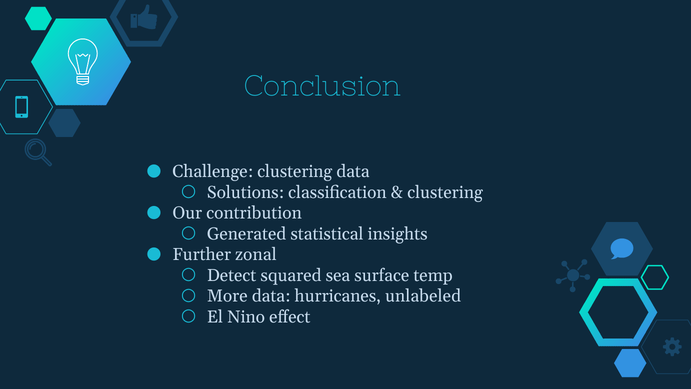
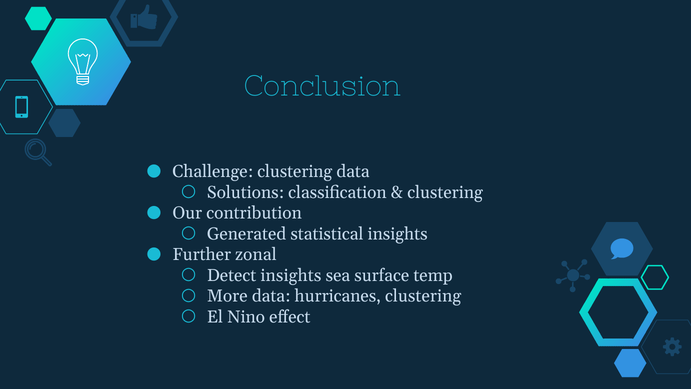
Detect squared: squared -> insights (291, 275)
hurricanes unlabeled: unlabeled -> clustering (423, 296)
